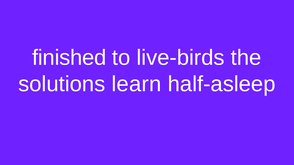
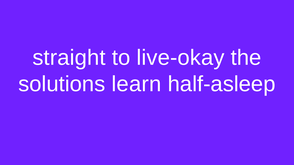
finished: finished -> straight (69, 58)
live-birds: live-birds -> live-okay (180, 58)
